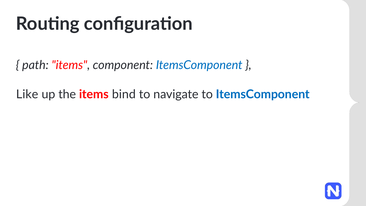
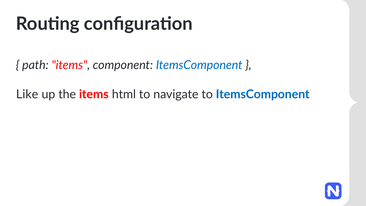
bind: bind -> html (124, 94)
